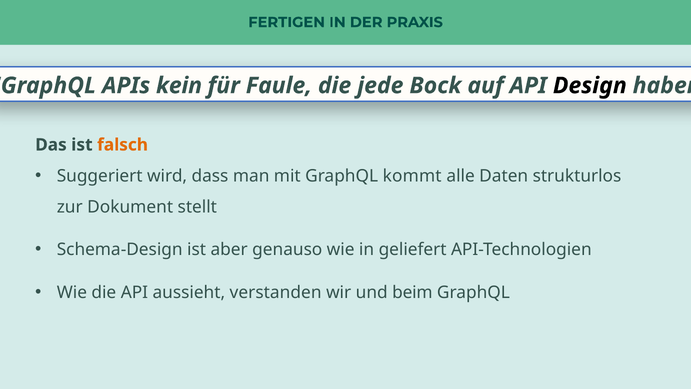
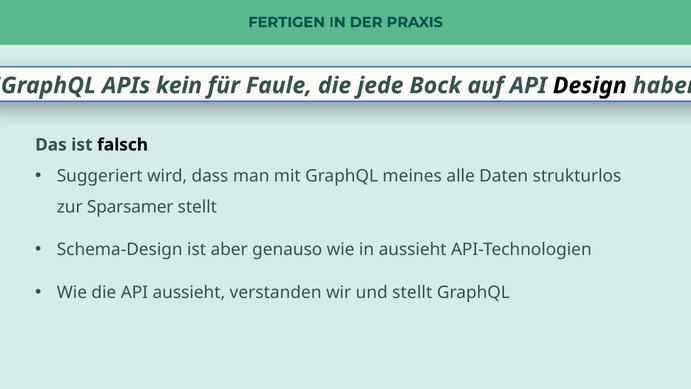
falsch colour: orange -> black (123, 145)
kommt: kommt -> meines (412, 176)
Dokument: Dokument -> Sparsamer (130, 207)
in geliefert: geliefert -> aussieht (413, 250)
und beim: beim -> stellt (412, 292)
